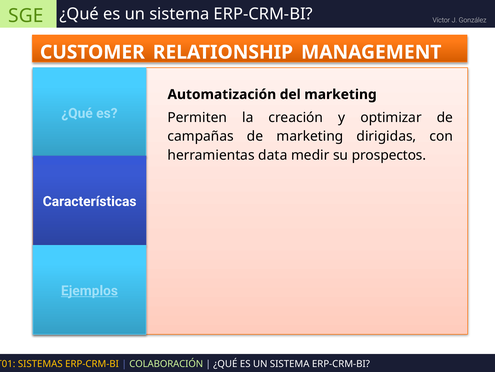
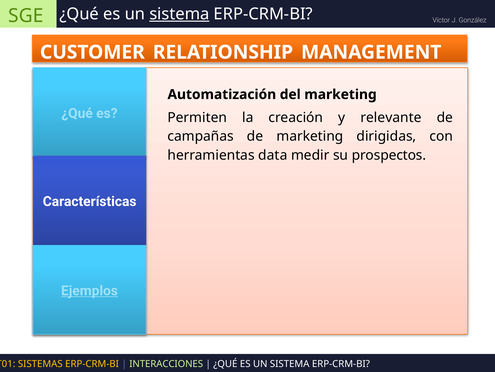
sistema underline: none -> present (179, 14)
optimizar: optimizar -> relevante (391, 117)
COLABORACIÓN: COLABORACIÓN -> INTERACCIONES (166, 363)
